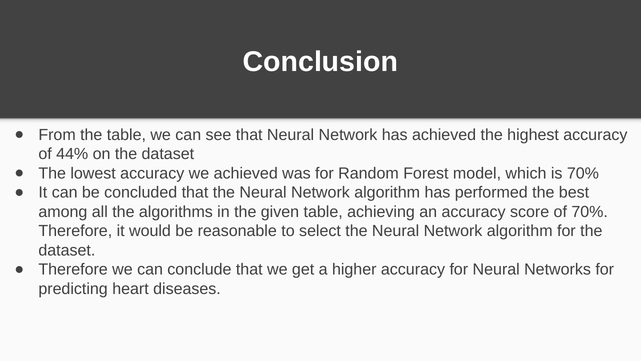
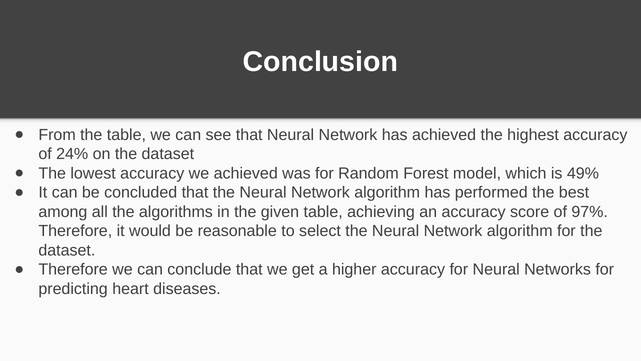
44%: 44% -> 24% (72, 154)
is 70%: 70% -> 49% (583, 173)
of 70%: 70% -> 97% (590, 212)
